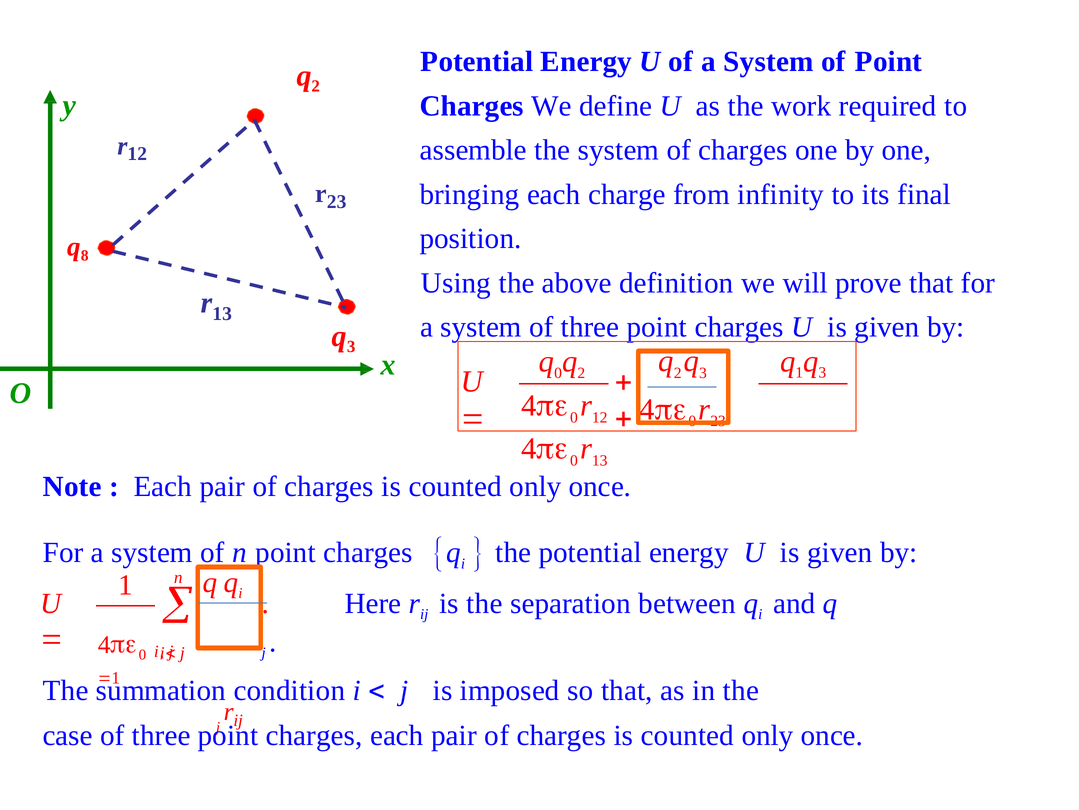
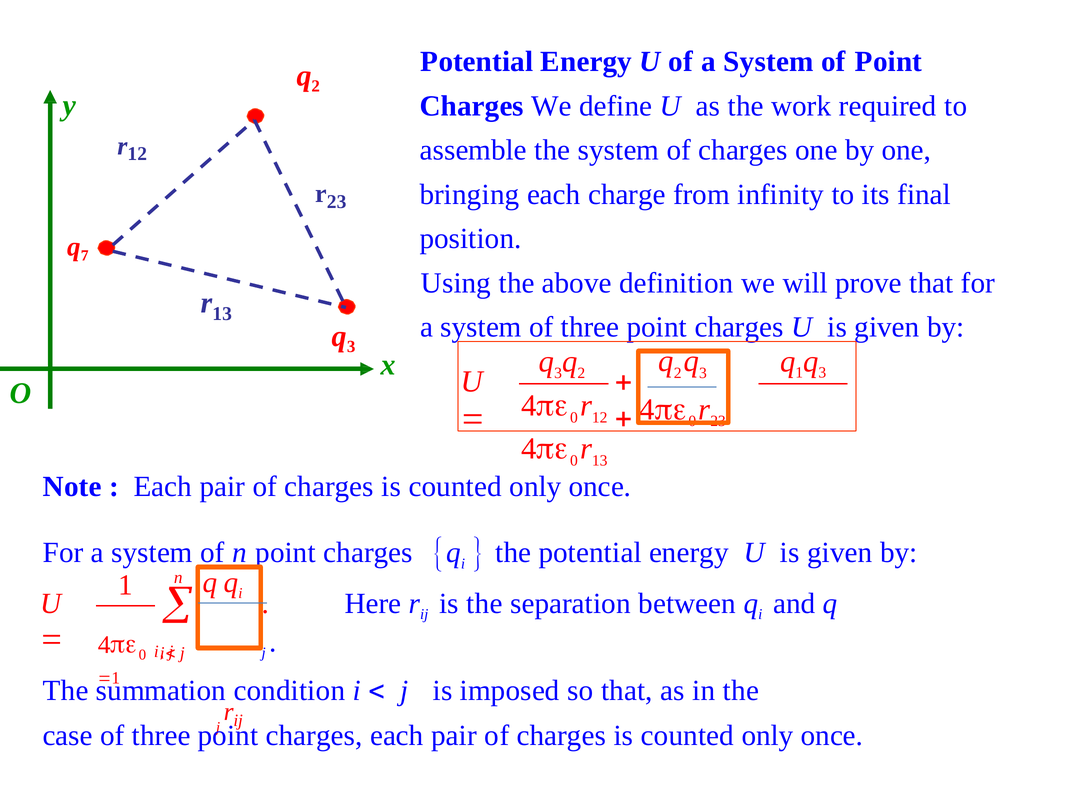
8: 8 -> 7 (85, 256)
0: 0 -> 3 (558, 373)
